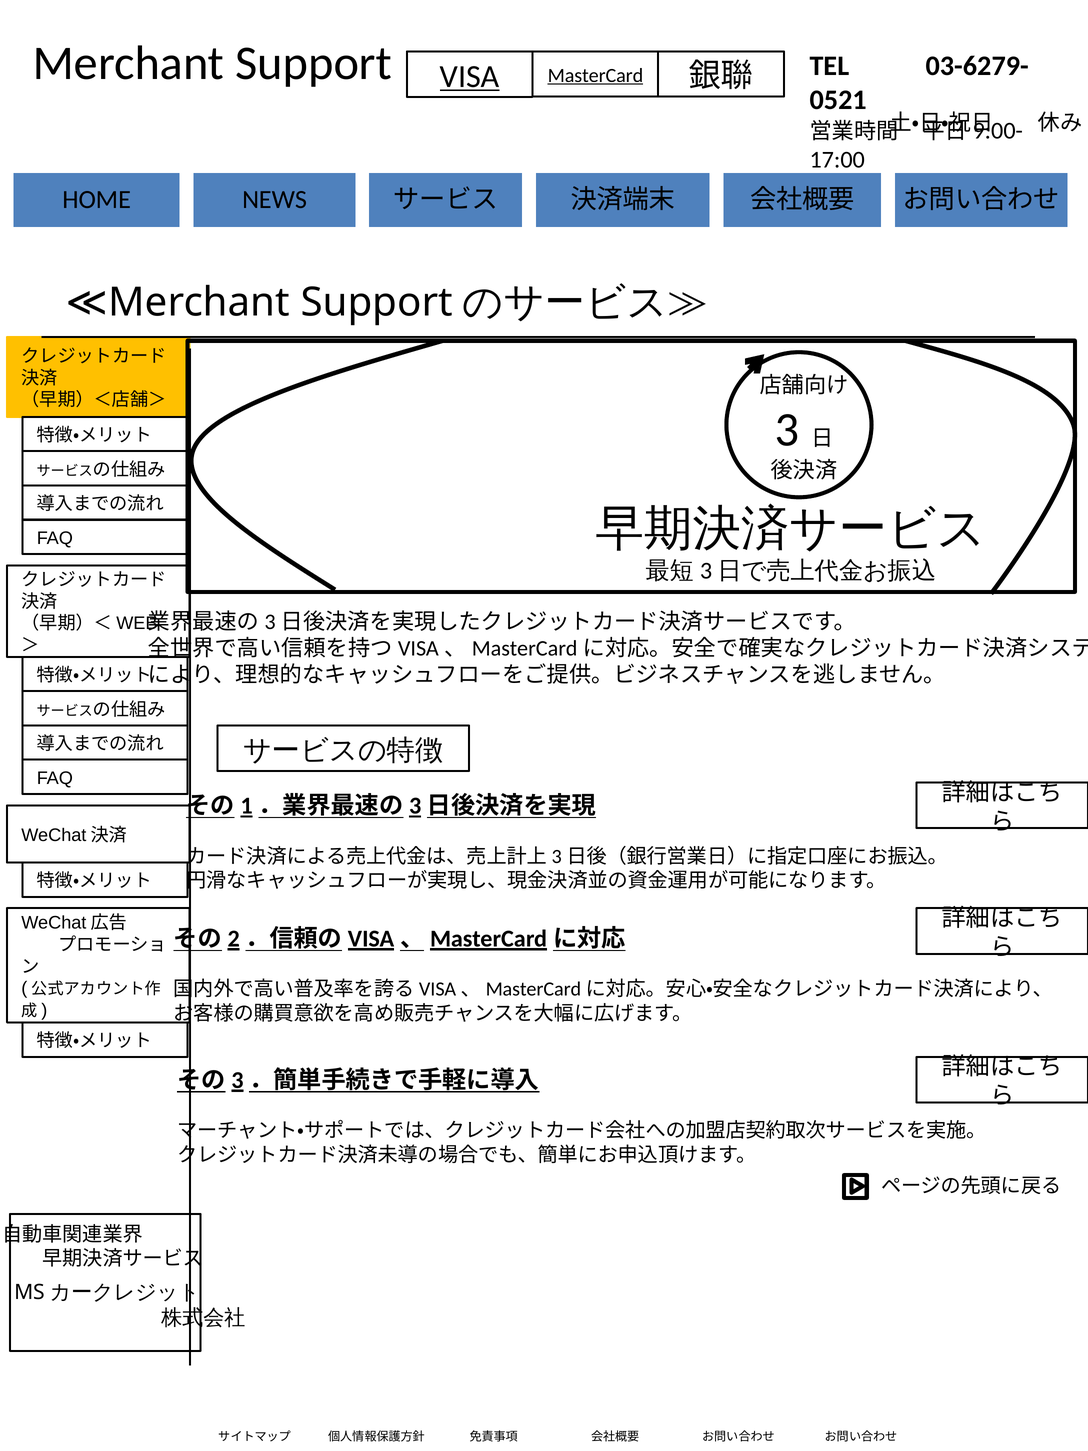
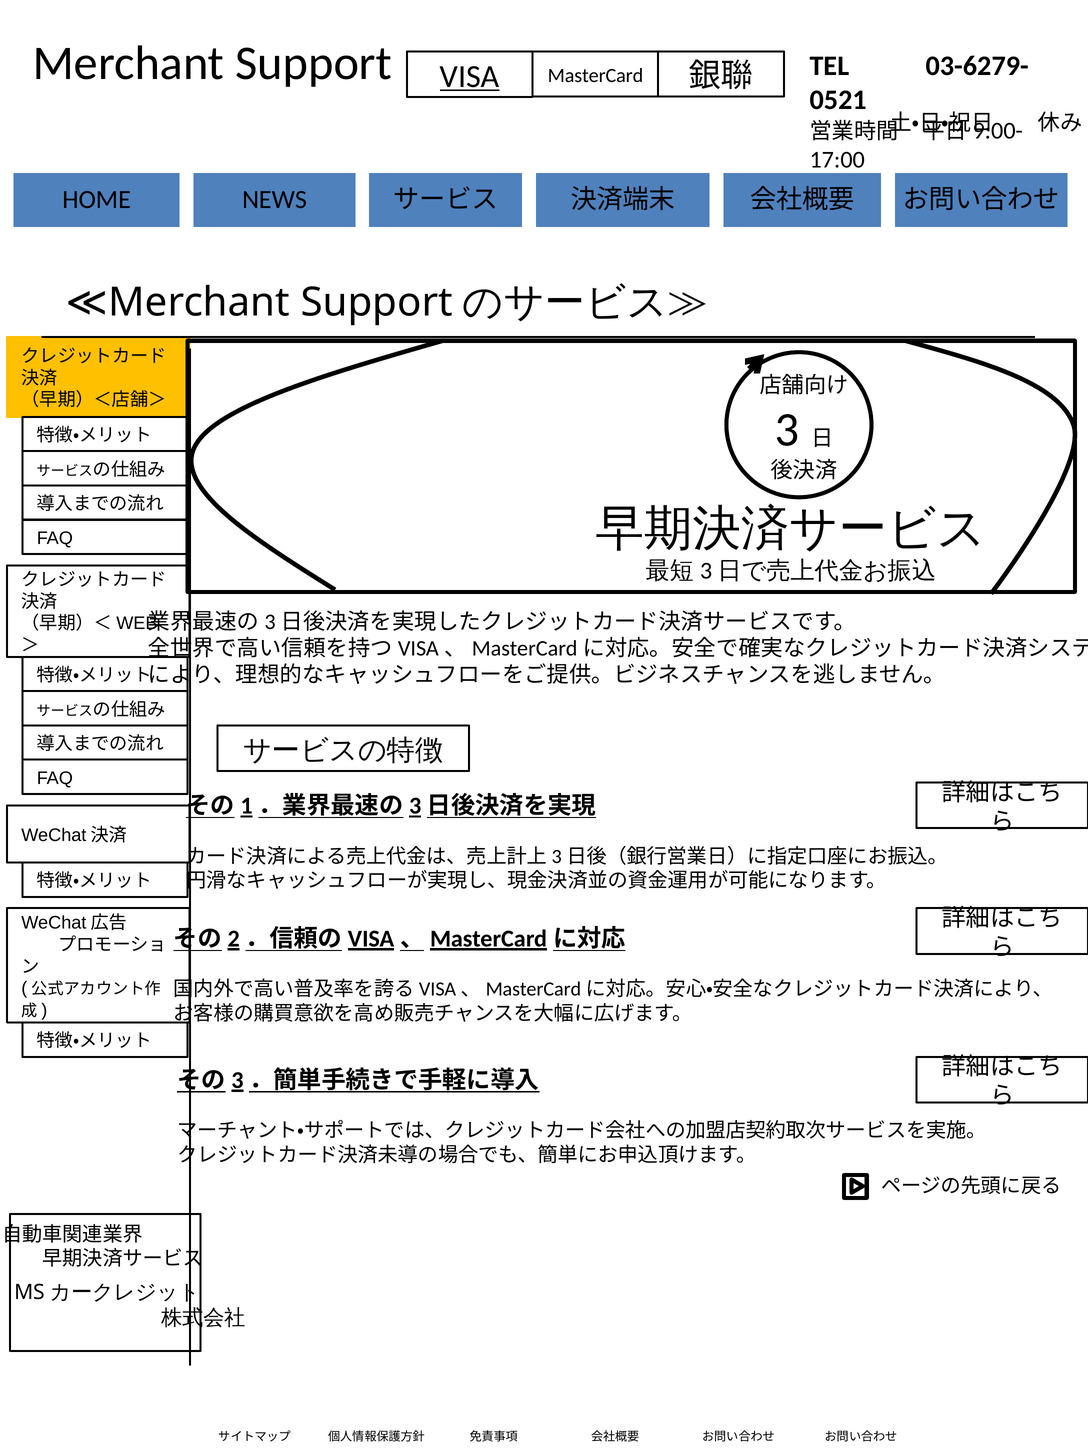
MasterCard underline: present -> none (595, 75)
